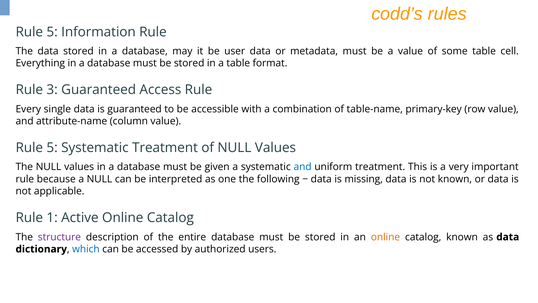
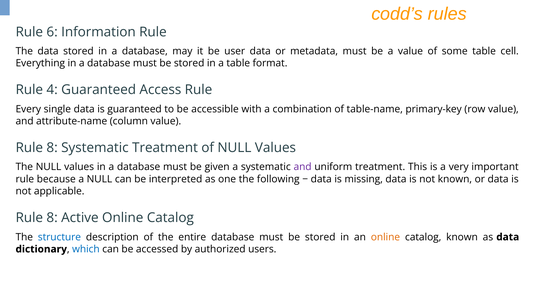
5: 5 -> 6 (52, 32)
3: 3 -> 4 (52, 90)
5: 5 -> 8 (52, 148)
and colour: blue -> purple (303, 167)
1: 1 -> 8 (52, 217)
structure colour: purple -> blue (59, 237)
